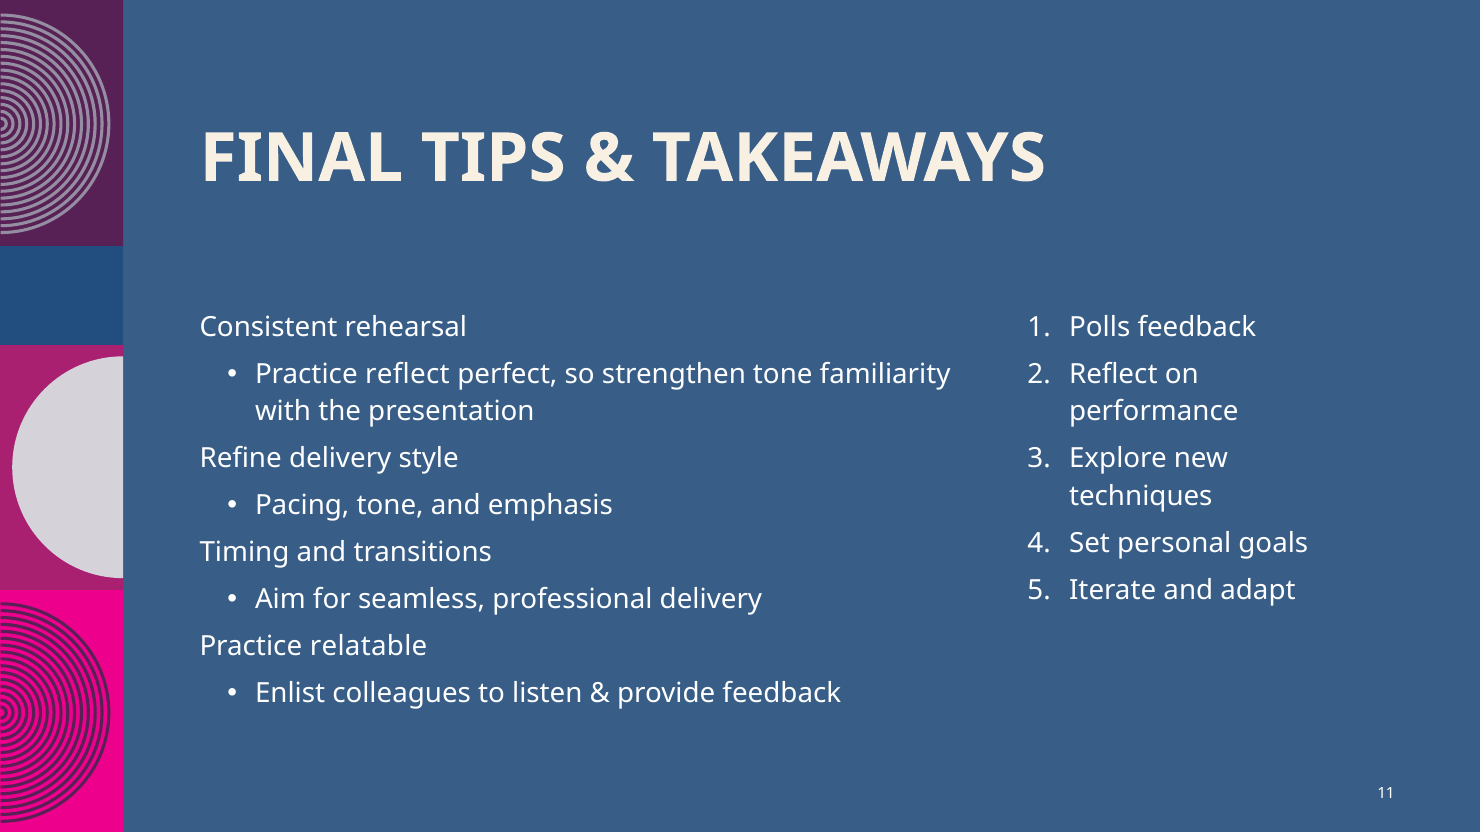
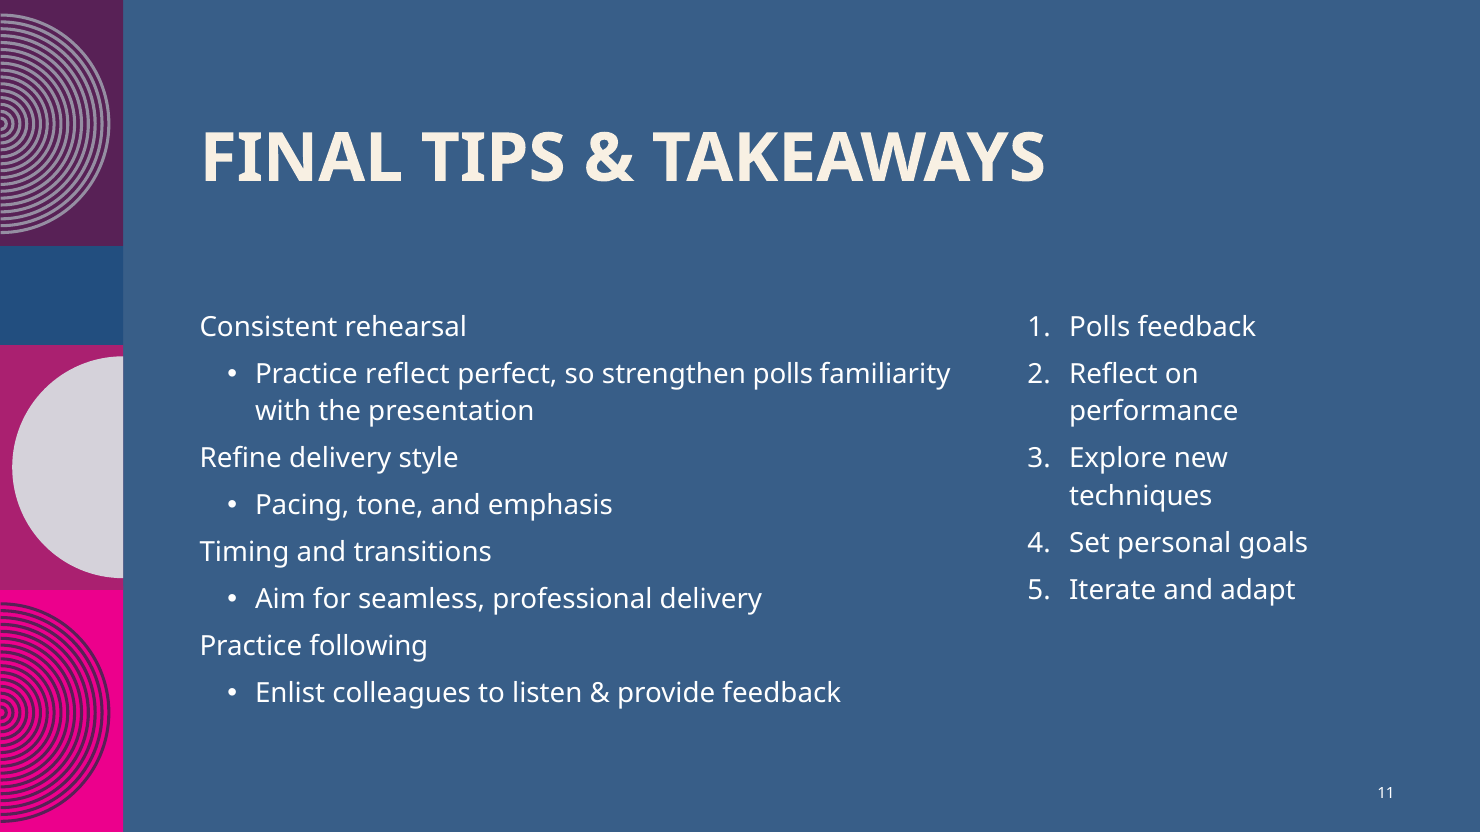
strengthen tone: tone -> polls (783, 374)
relatable: relatable -> following (369, 647)
